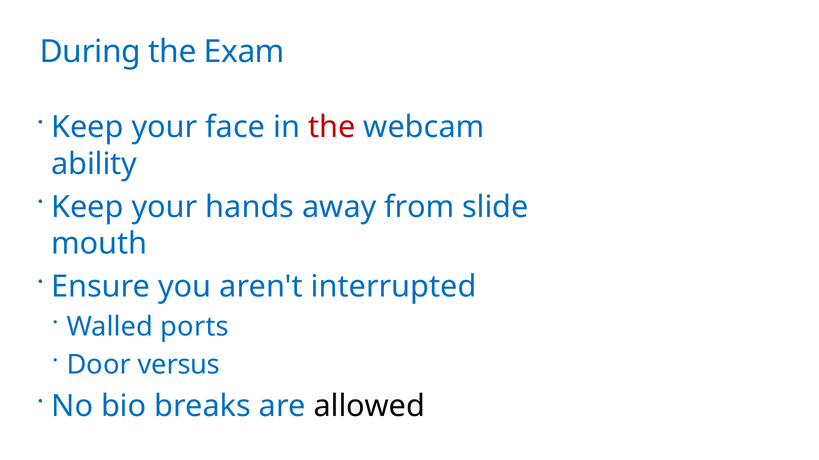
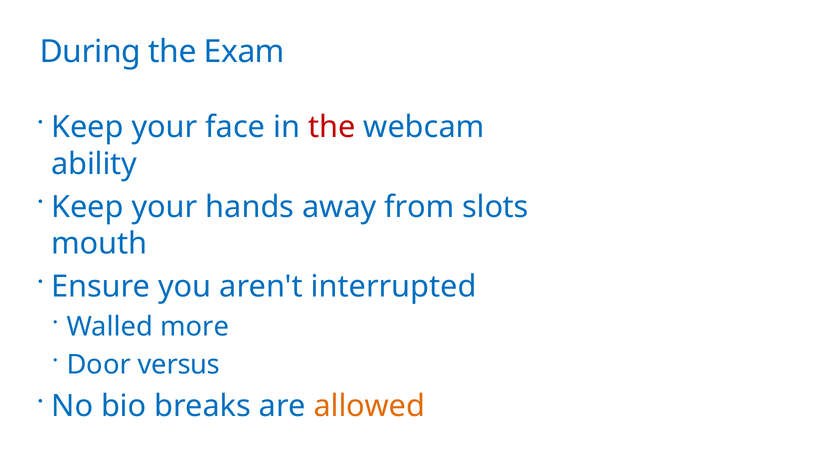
slide: slide -> slots (495, 207)
ports: ports -> more (195, 327)
allowed colour: black -> orange (369, 407)
